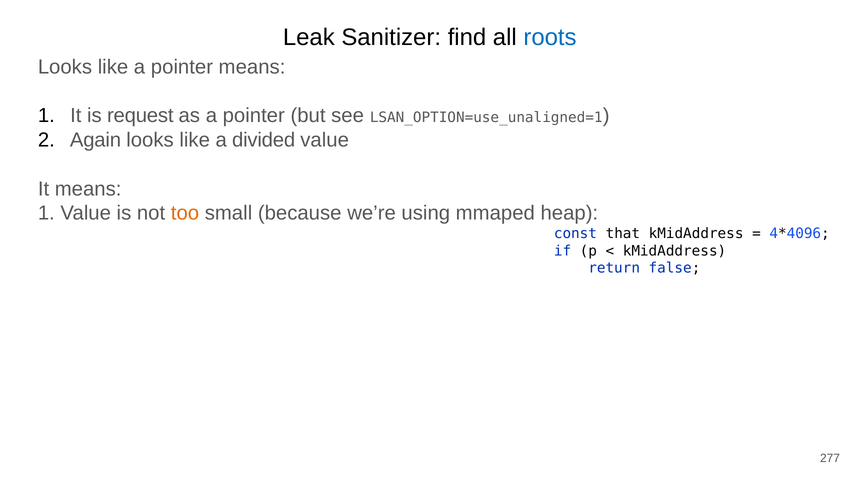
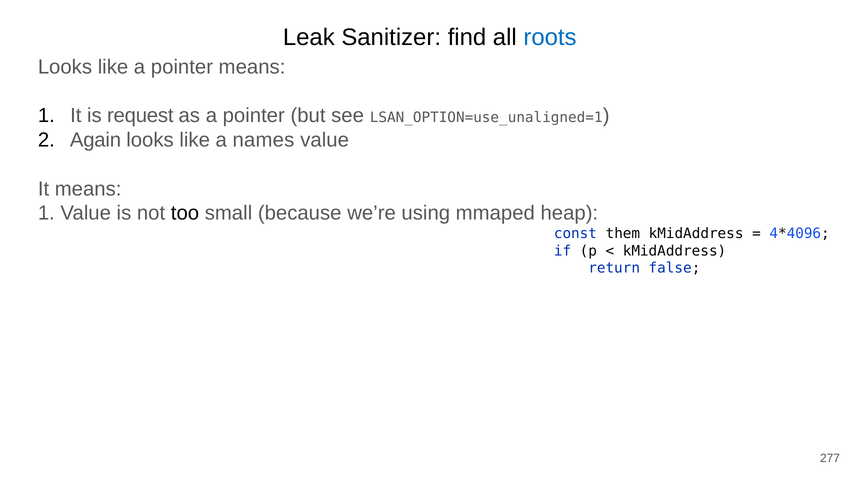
divided: divided -> names (263, 140)
too colour: orange -> black (185, 213)
that: that -> them (623, 234)
